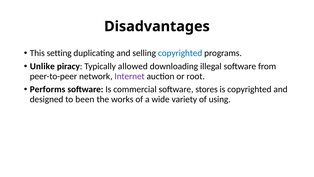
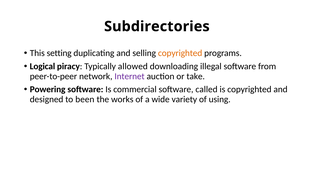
Disadvantages: Disadvantages -> Subdirectories (157, 26)
copyrighted colour: blue -> orange (180, 53)
Unlike: Unlike -> Logical (42, 66)
root: root -> take (196, 76)
Performs: Performs -> Powering (48, 89)
stores: stores -> called (206, 89)
